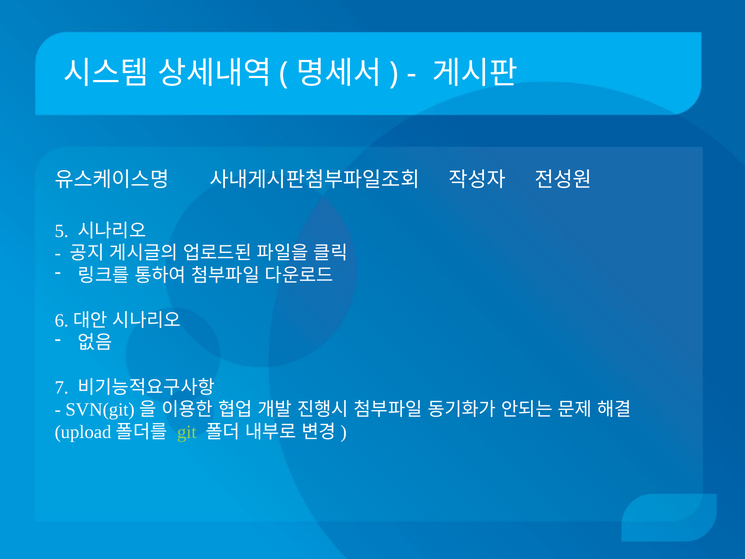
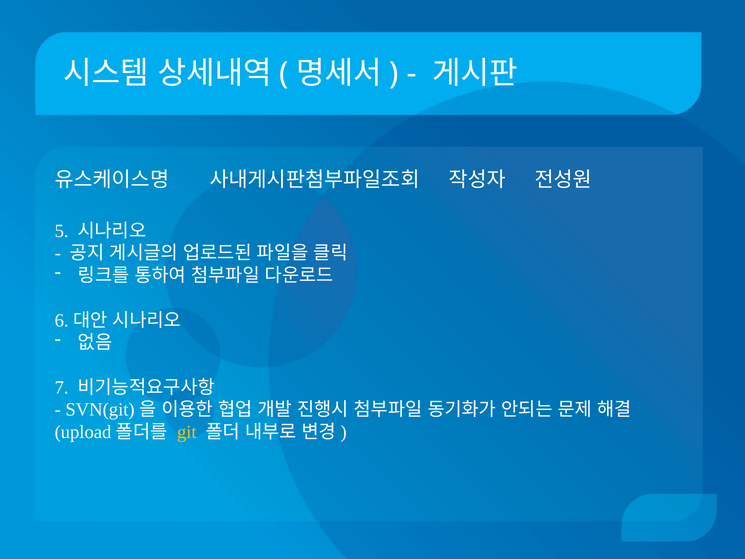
git colour: light green -> yellow (187, 432)
